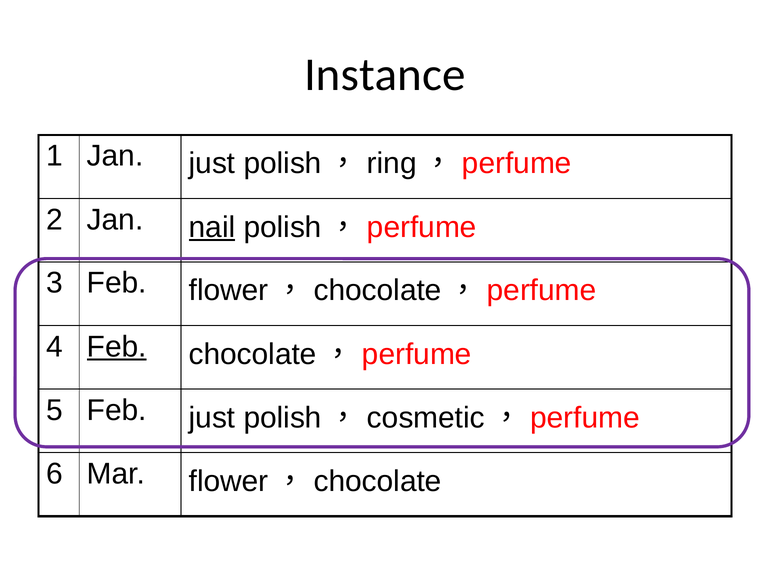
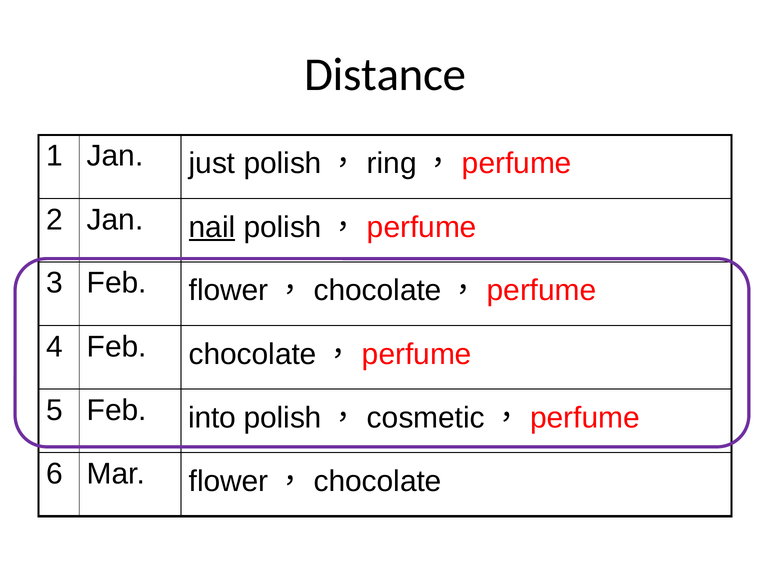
Instance: Instance -> Distance (385, 75)
Feb underline: present -> none (117, 346)
Feb just: just -> into (212, 417)
